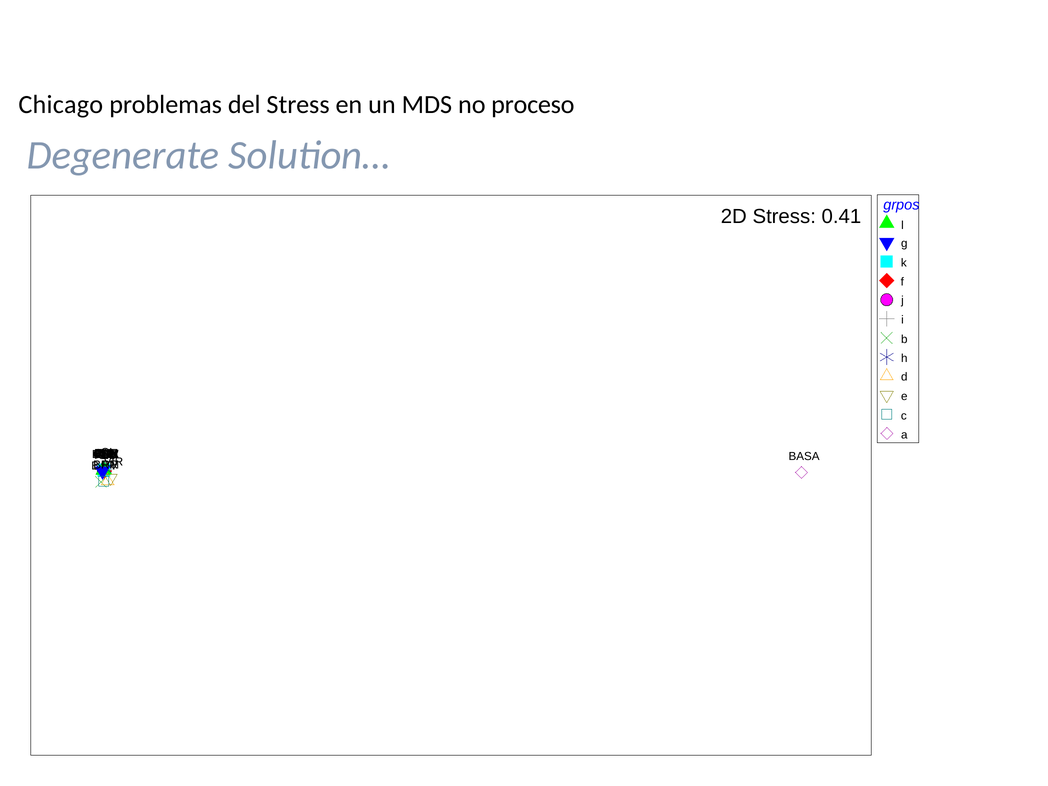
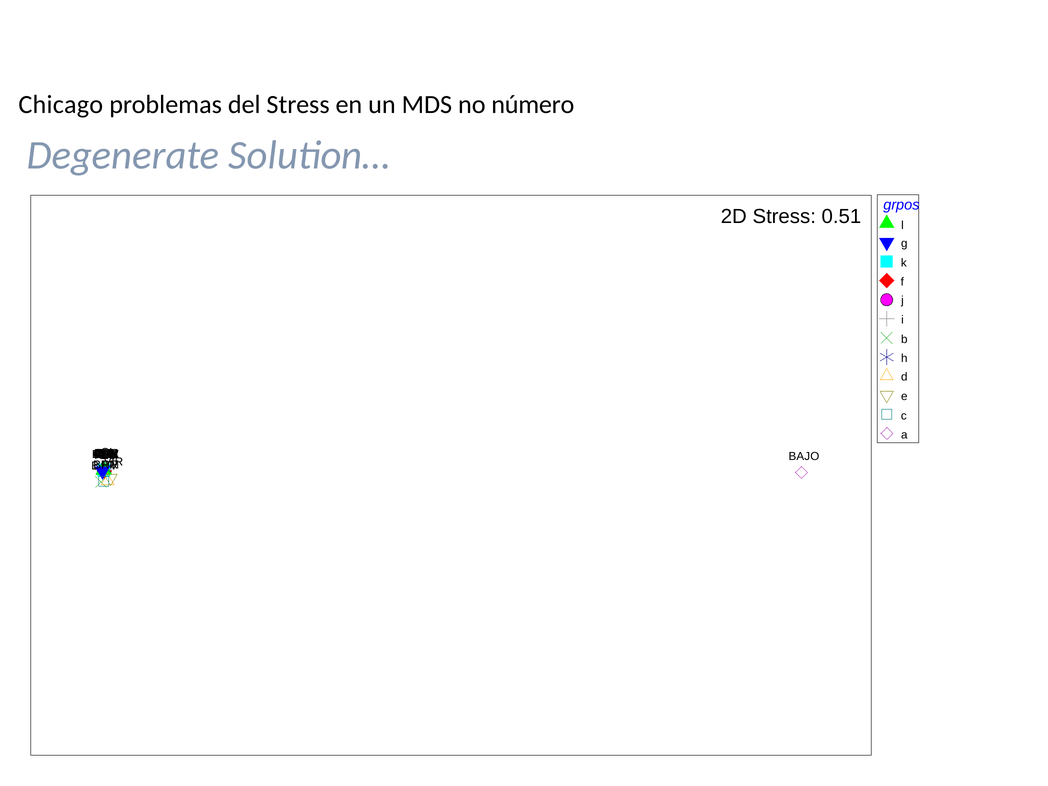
proceso: proceso -> número (533, 105)
0.41: 0.41 -> 0.51 (841, 217)
BASA: BASA -> BAJO (804, 456)
